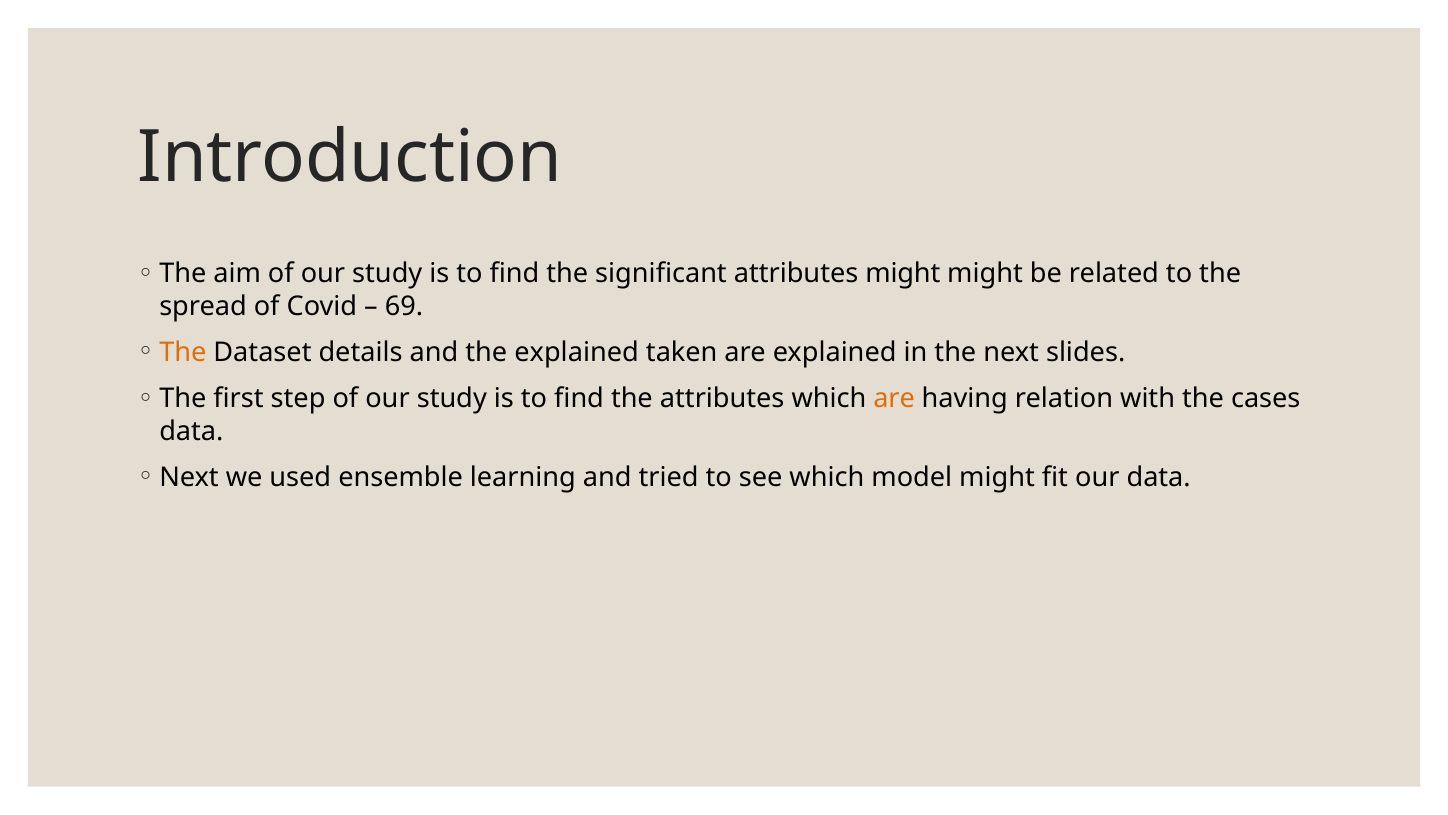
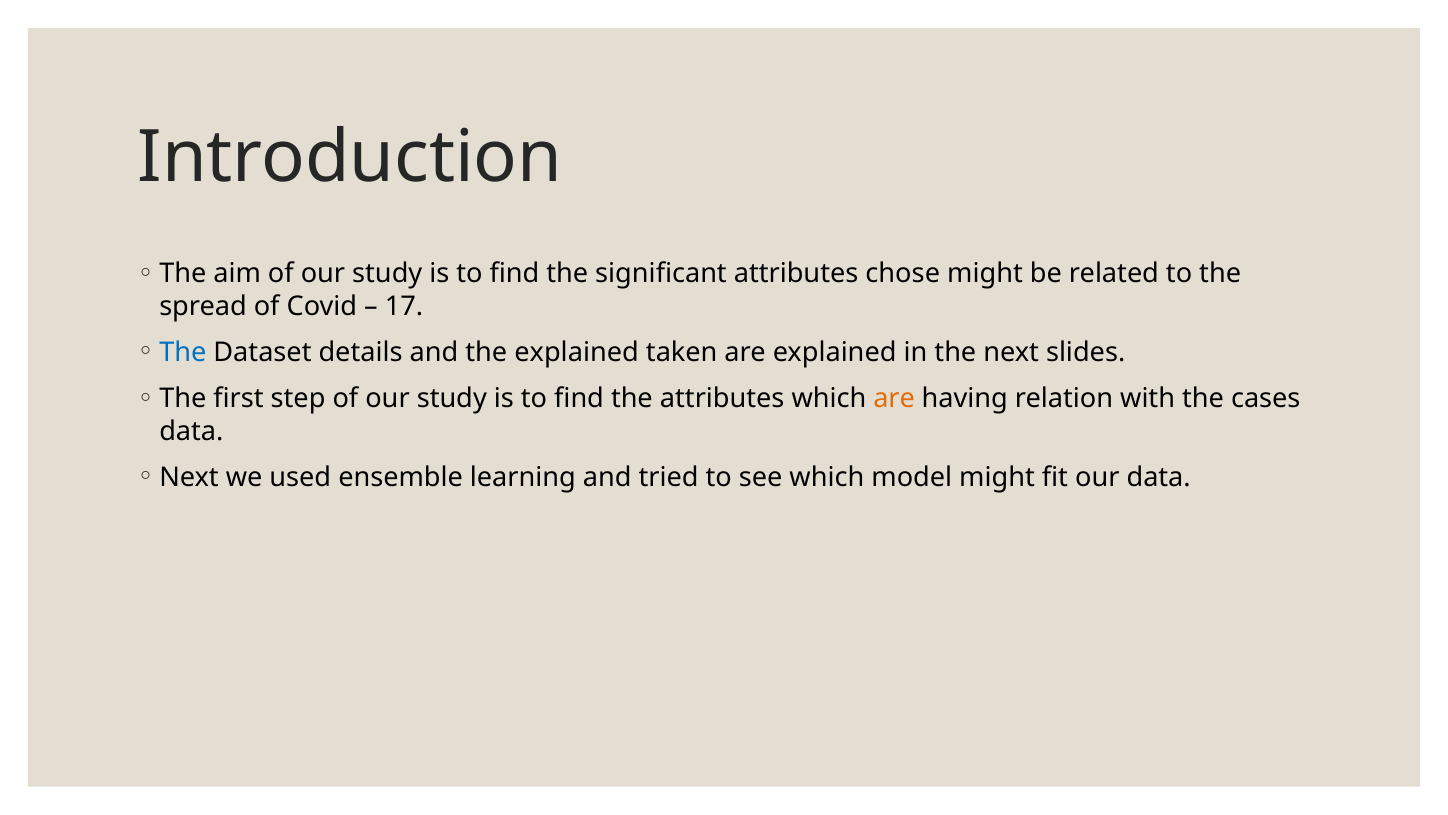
attributes might: might -> chose (903, 273)
69: 69 -> 17 (404, 306)
The colour: orange -> blue (183, 352)
